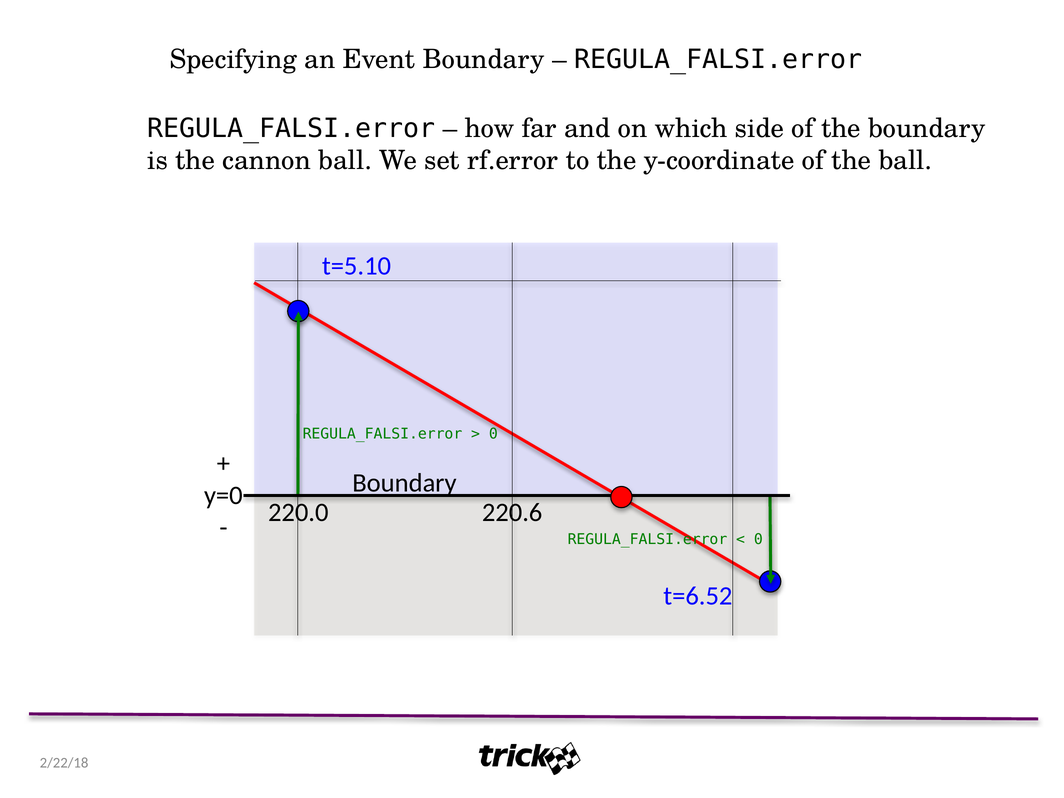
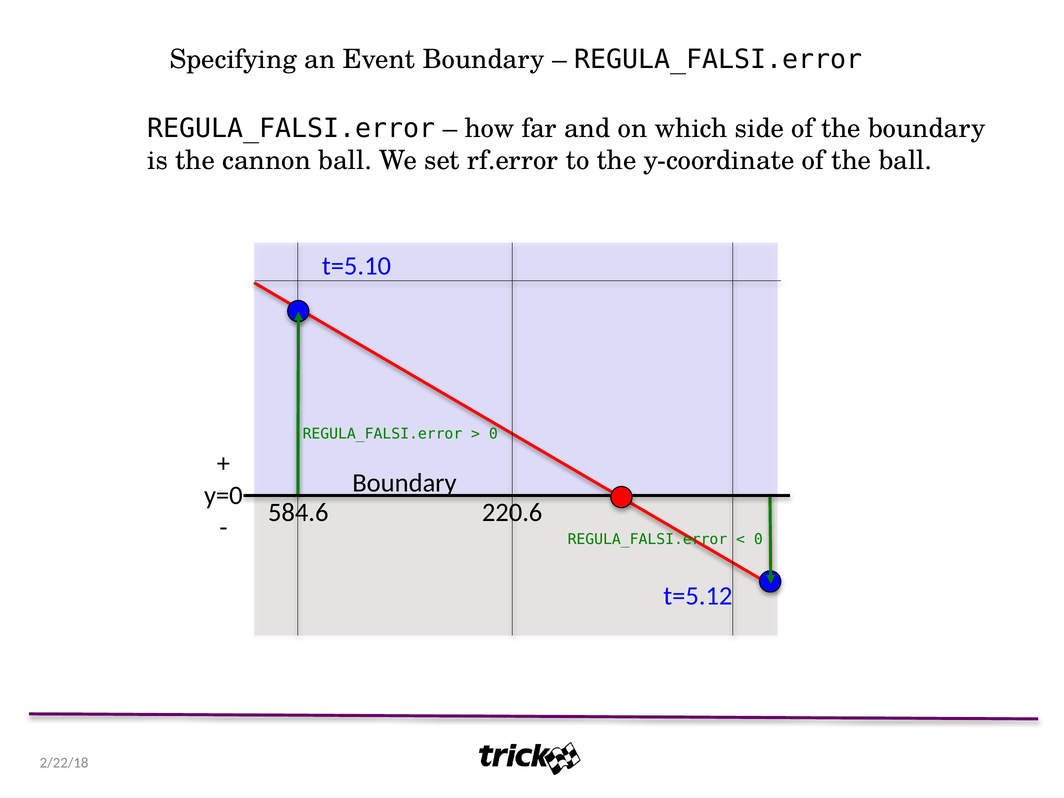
220.0: 220.0 -> 584.6 (298, 513)
t=6.52: t=6.52 -> t=5.12 (698, 596)
